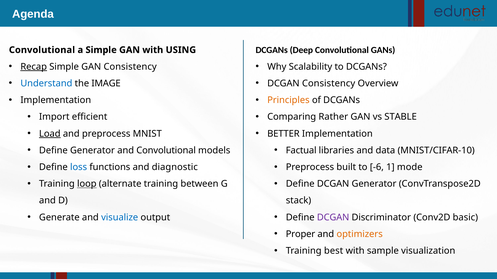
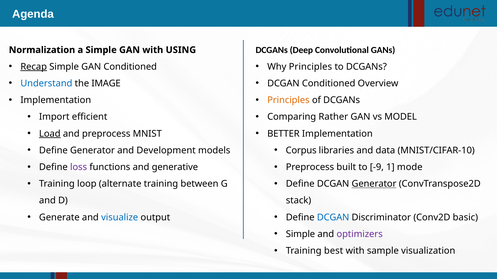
Convolutional: Convolutional -> Normalization (42, 50)
GAN Consistency: Consistency -> Conditioned (130, 67)
Why Scalability: Scalability -> Principles (310, 67)
DCGAN Consistency: Consistency -> Conditioned (329, 84)
STABLE: STABLE -> MODEL (401, 117)
and Convolutional: Convolutional -> Development (166, 151)
Factual: Factual -> Corpus (301, 151)
loss colour: blue -> purple (79, 167)
diagnostic: diagnostic -> generative (175, 167)
-6: -6 -> -9 (377, 167)
loop underline: present -> none (87, 184)
Generator underline: none -> present (374, 184)
DCGAN colour: purple -> blue (333, 218)
Proper: Proper -> Simple (300, 235)
optimizers colour: orange -> purple (360, 235)
